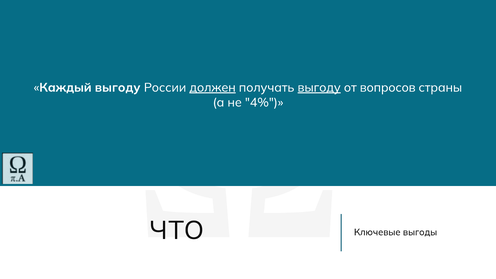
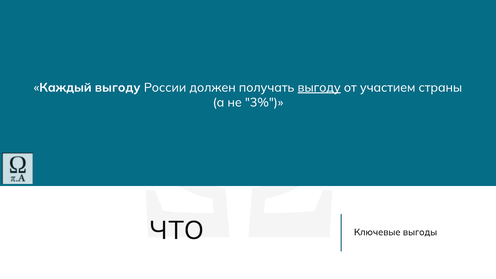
должен underline: present -> none (213, 88)
вопросов: вопросов -> участием (388, 88)
4%: 4% -> 3% (264, 102)
